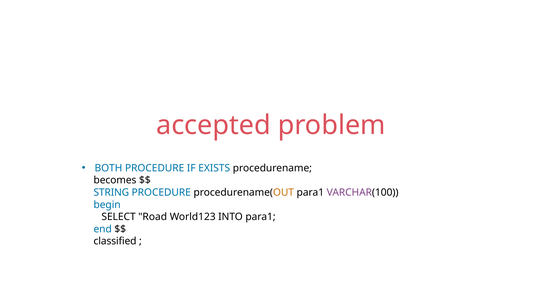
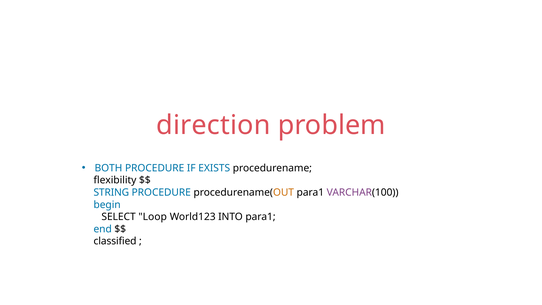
accepted: accepted -> direction (213, 125)
becomes: becomes -> flexibility (115, 180)
Road: Road -> Loop (153, 217)
